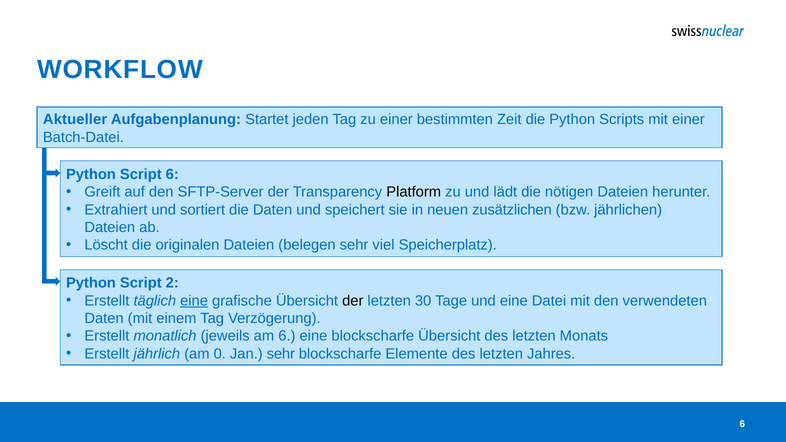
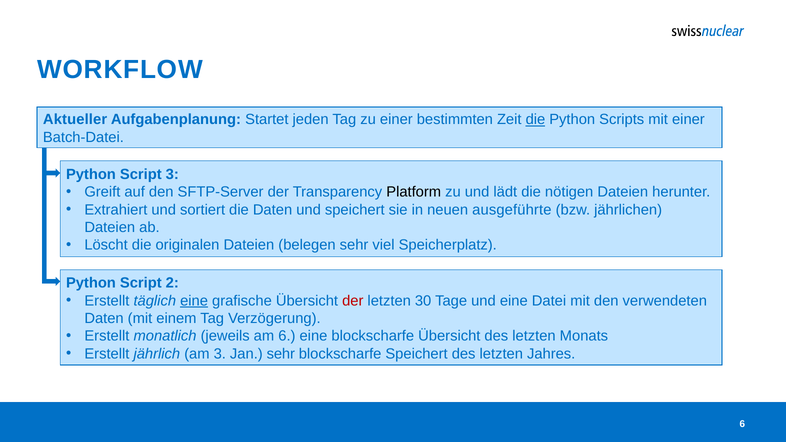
die underline: none -> present (535, 120)
Script 6: 6 -> 3 (172, 174)
zusätzlichen: zusätzlichen -> ausgeführte (512, 210)
der colour: black -> red (353, 301)
am 0: 0 -> 3 (220, 354)
blockscharfe Elemente: Elemente -> Speichert (417, 354)
